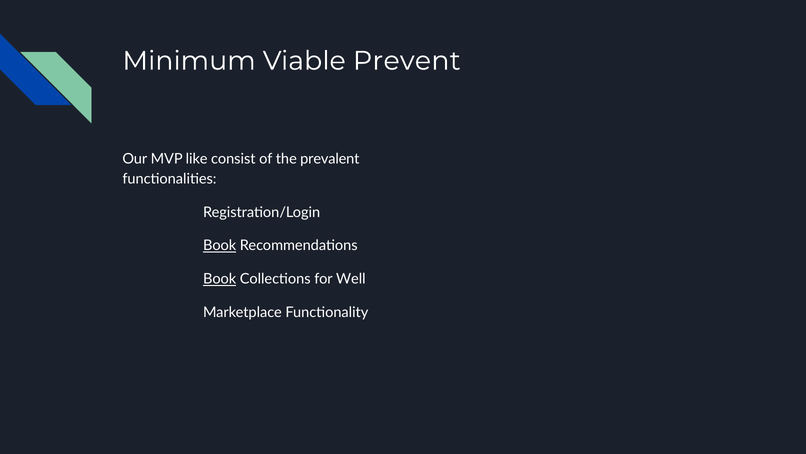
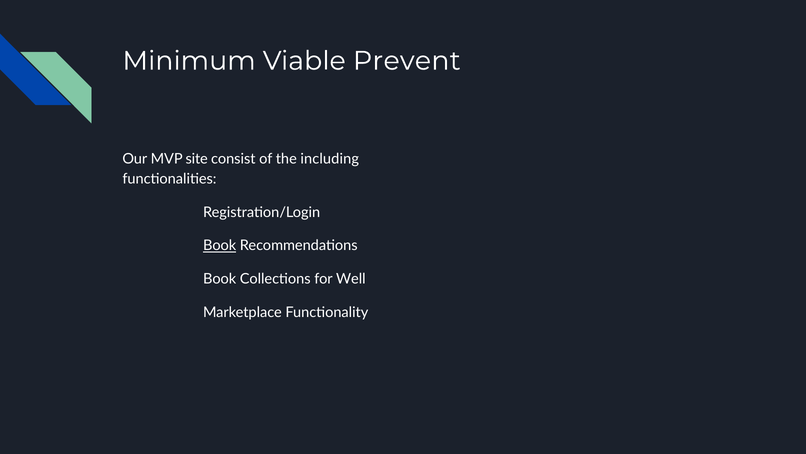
like: like -> site (197, 159)
prevalent: prevalent -> including (330, 159)
Book underline: present -> none (220, 279)
